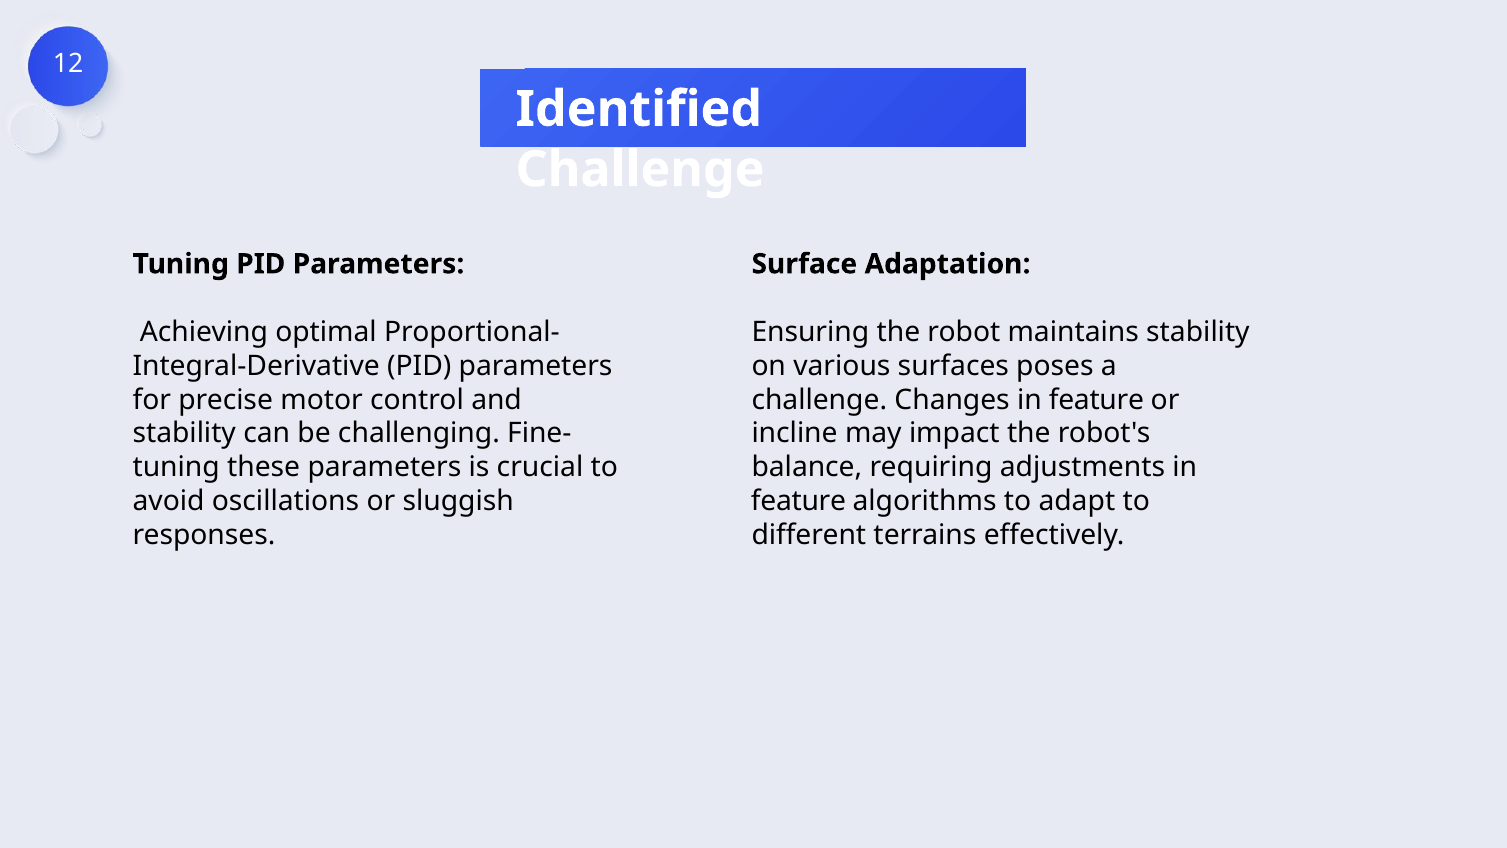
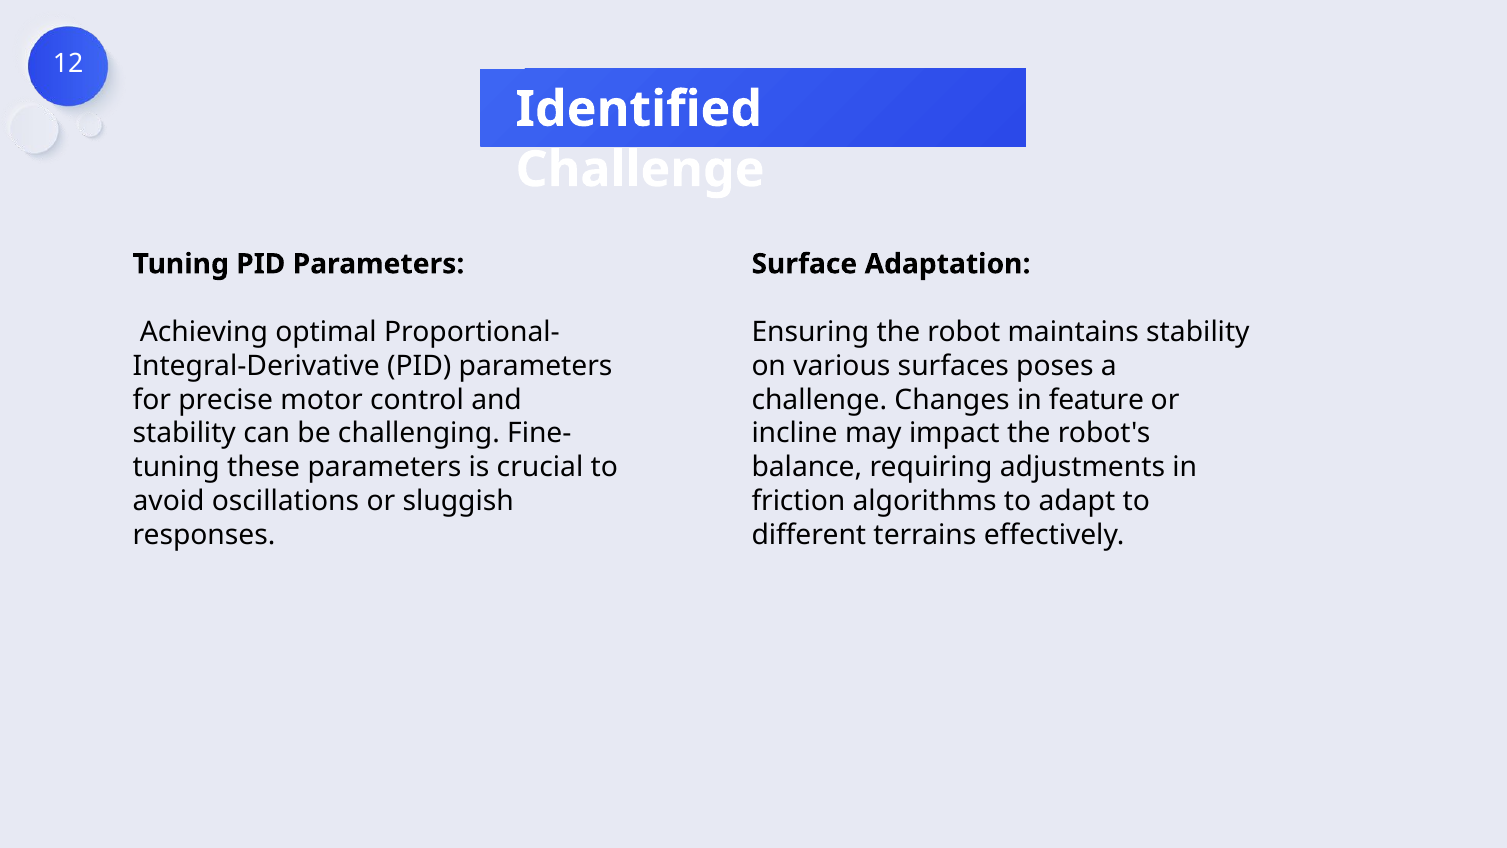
feature: feature -> friction (798, 501)
